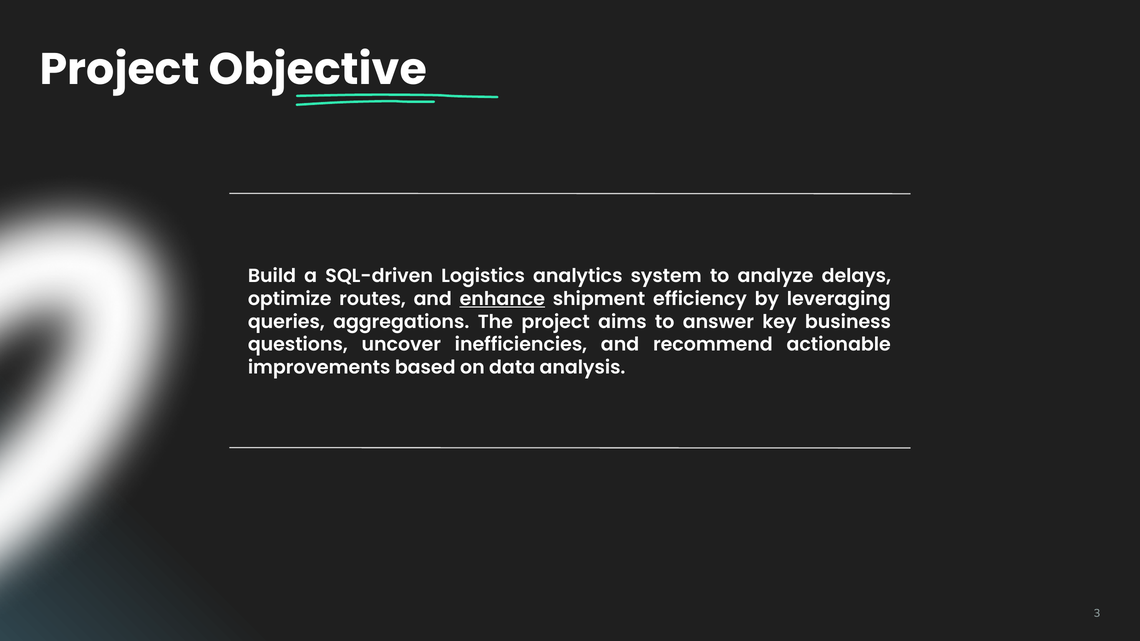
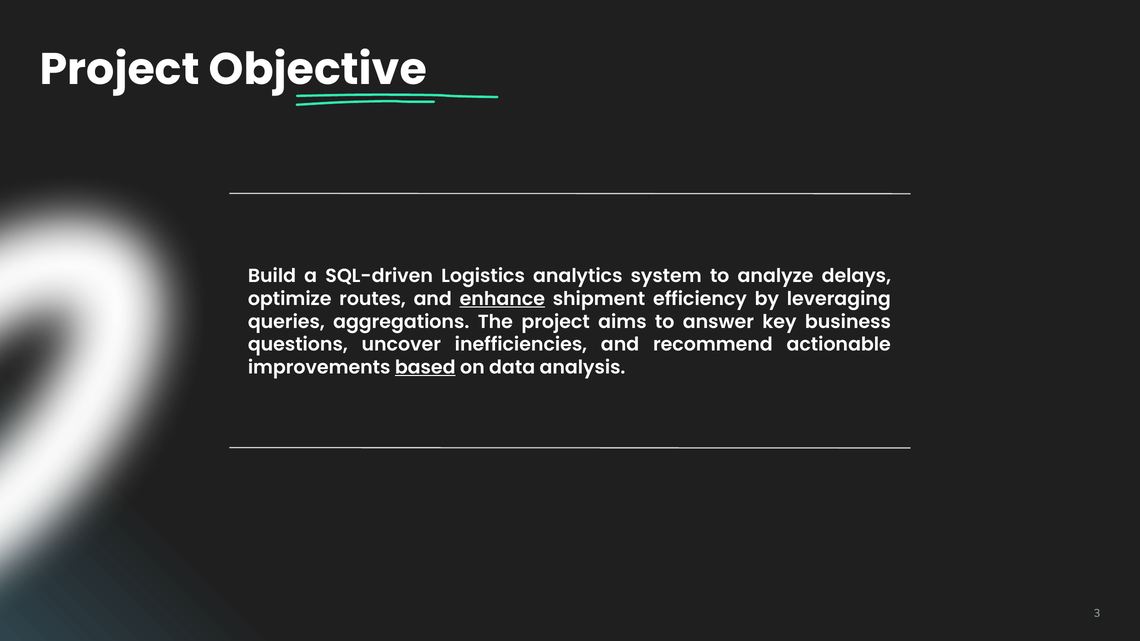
based underline: none -> present (425, 368)
